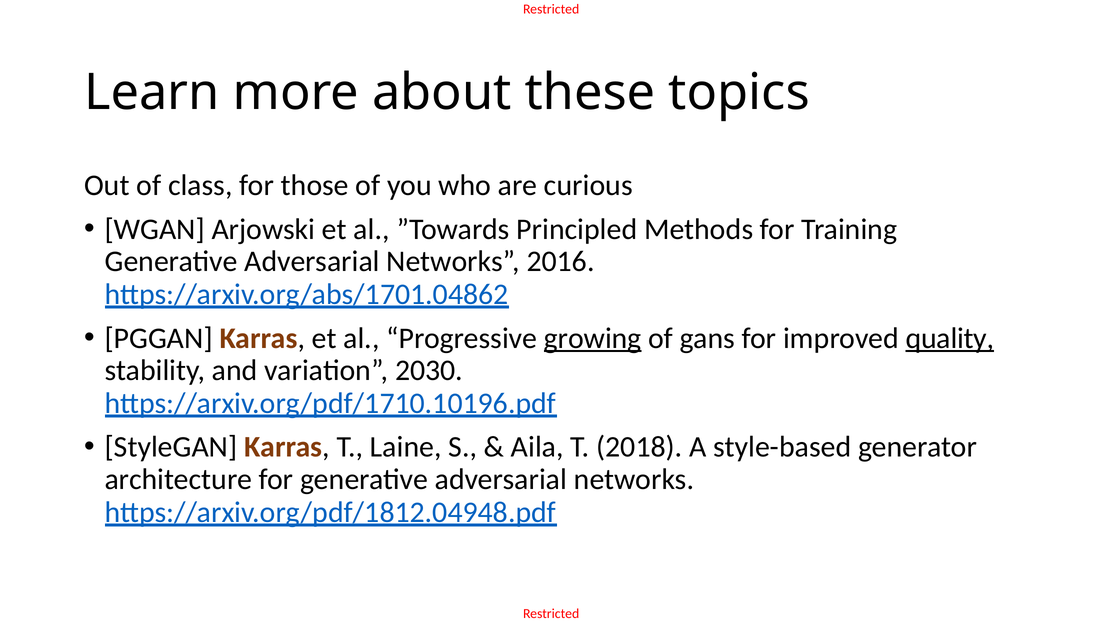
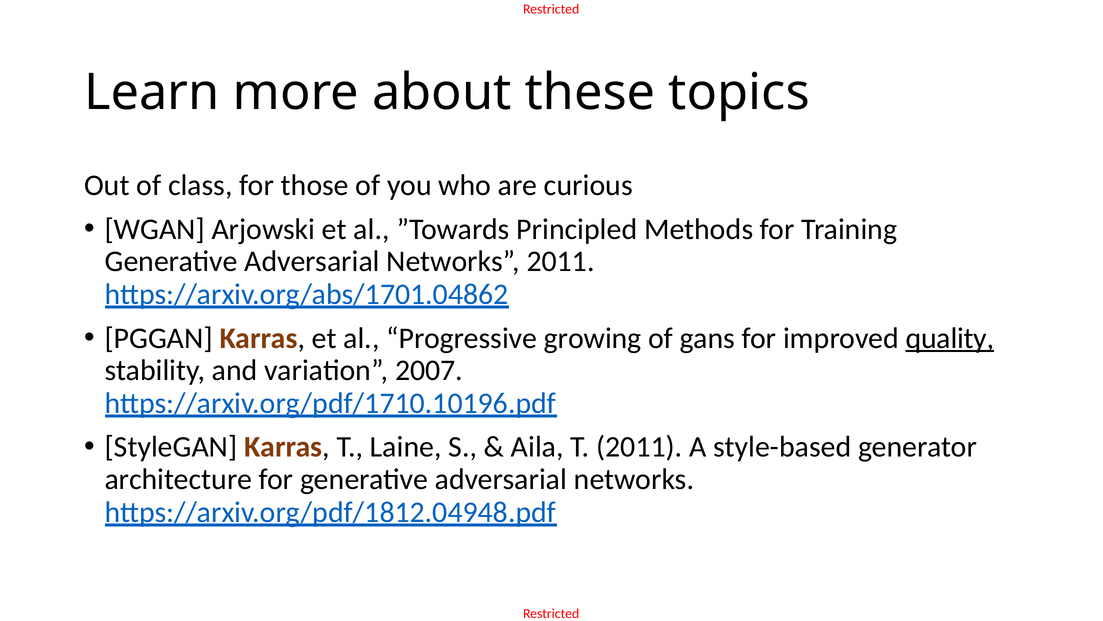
Networks 2016: 2016 -> 2011 (561, 261)
growing underline: present -> none (593, 338)
2030: 2030 -> 2007 (429, 370)
T 2018: 2018 -> 2011 (639, 447)
